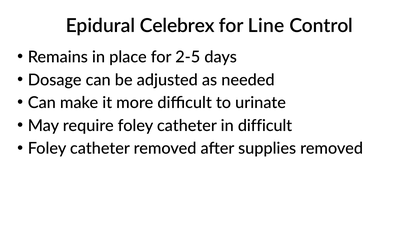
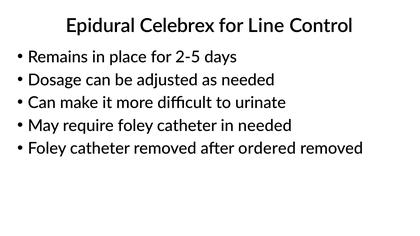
in difficult: difficult -> needed (265, 126)
supplies: supplies -> ordered (267, 149)
